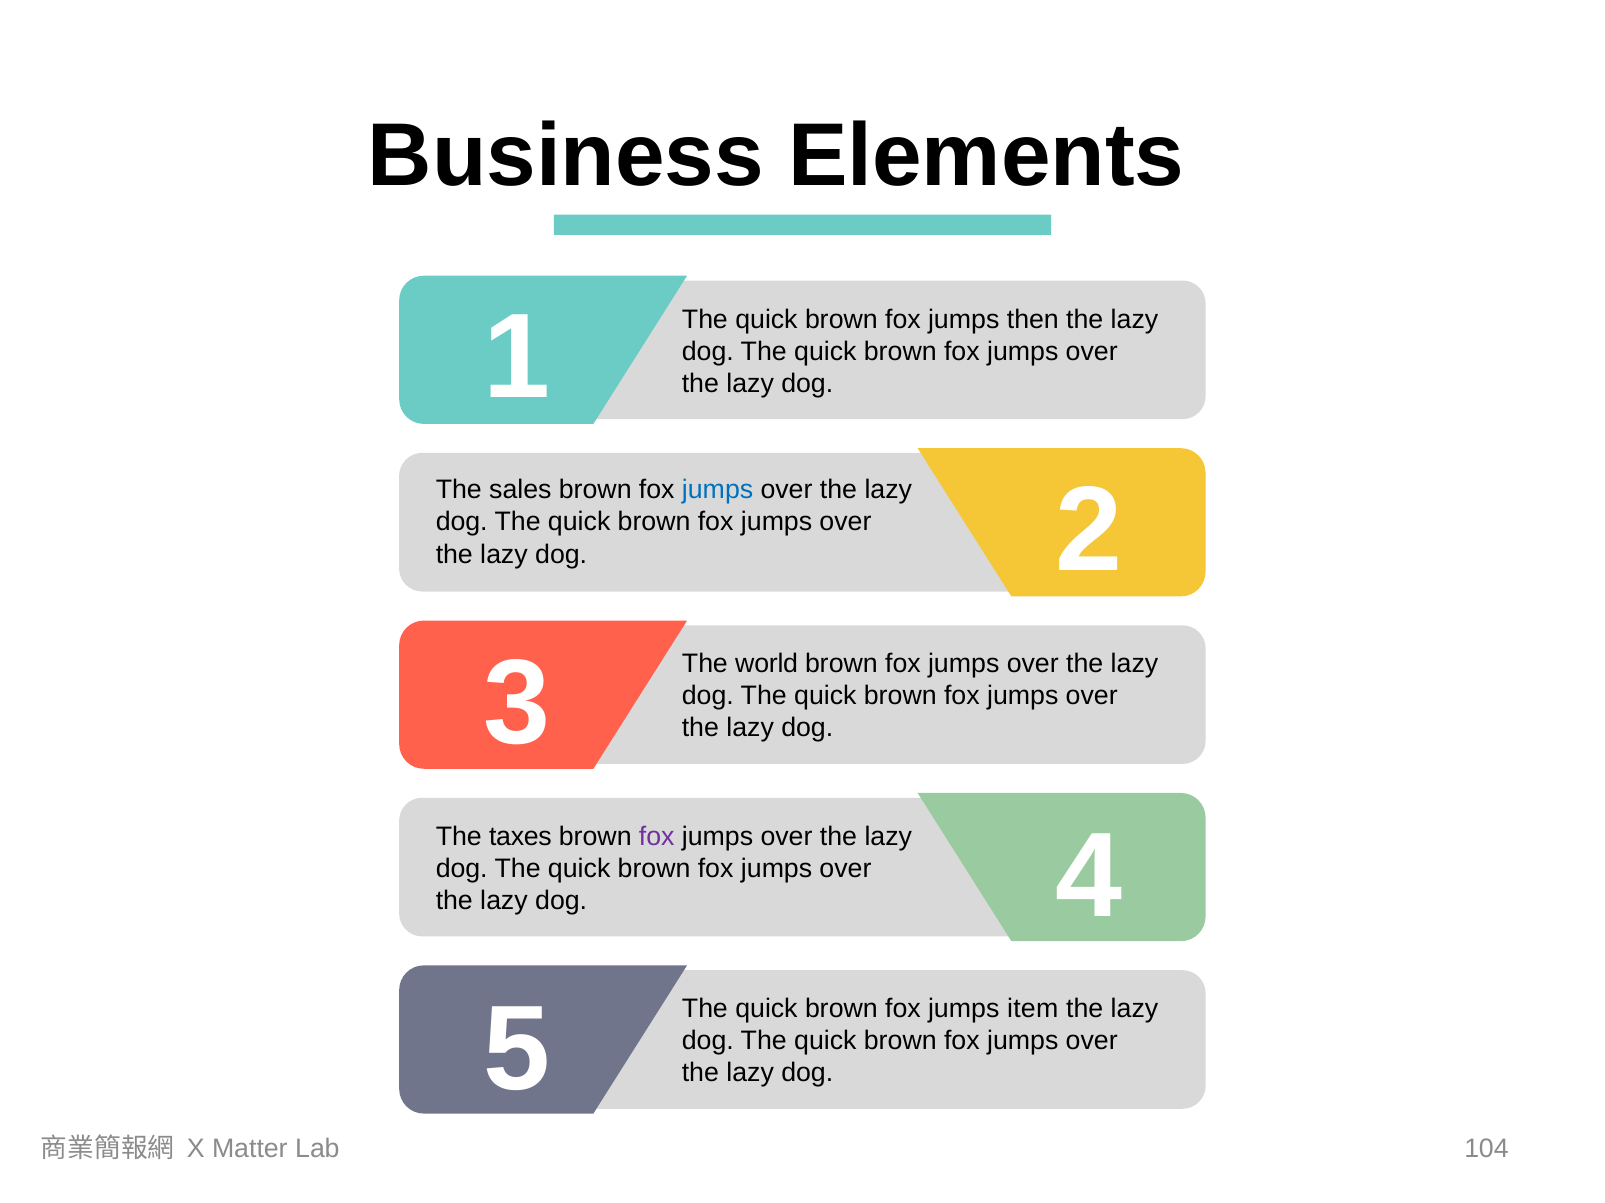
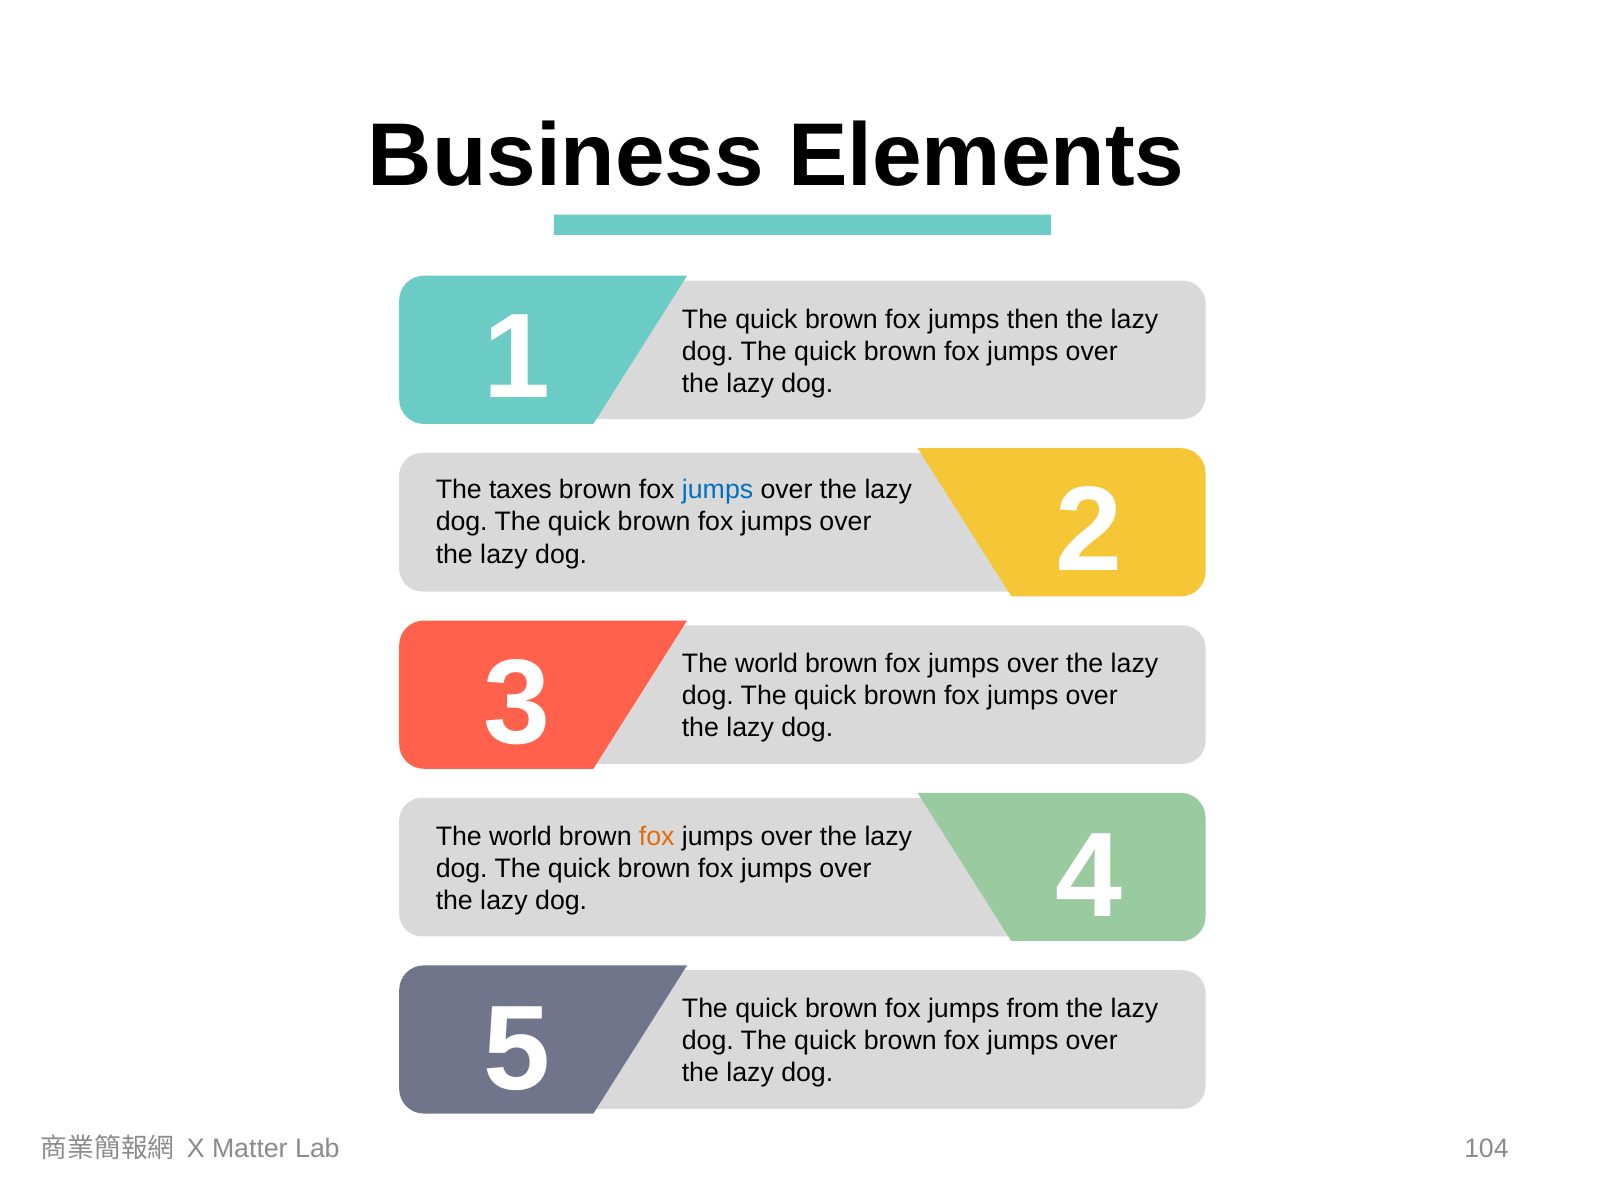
sales: sales -> taxes (520, 490)
taxes: taxes -> world (520, 837)
fox colour: purple -> orange (657, 837)
item: item -> from (1033, 1009)
